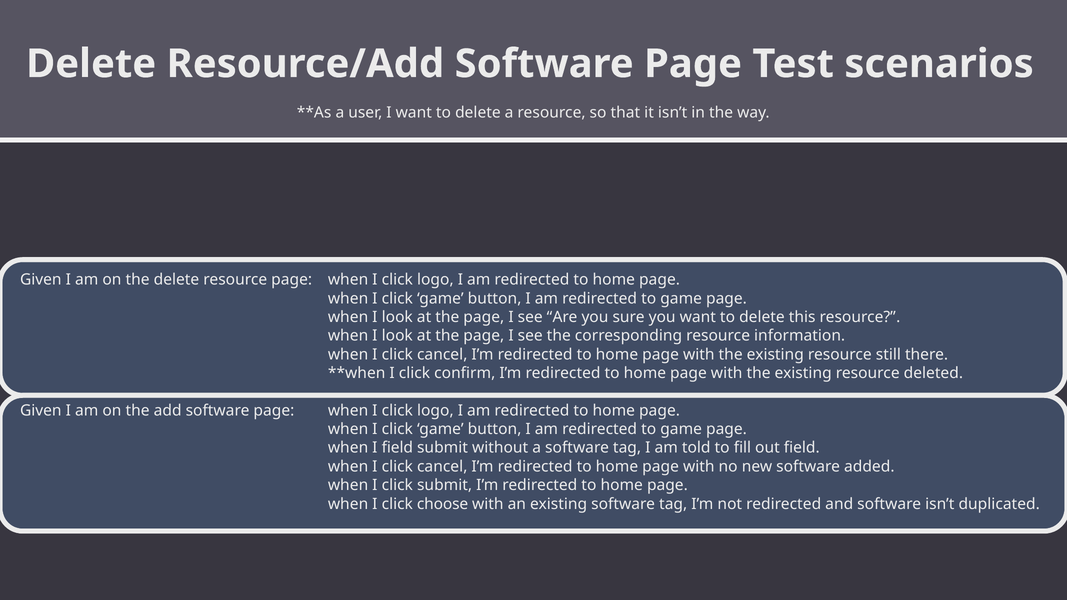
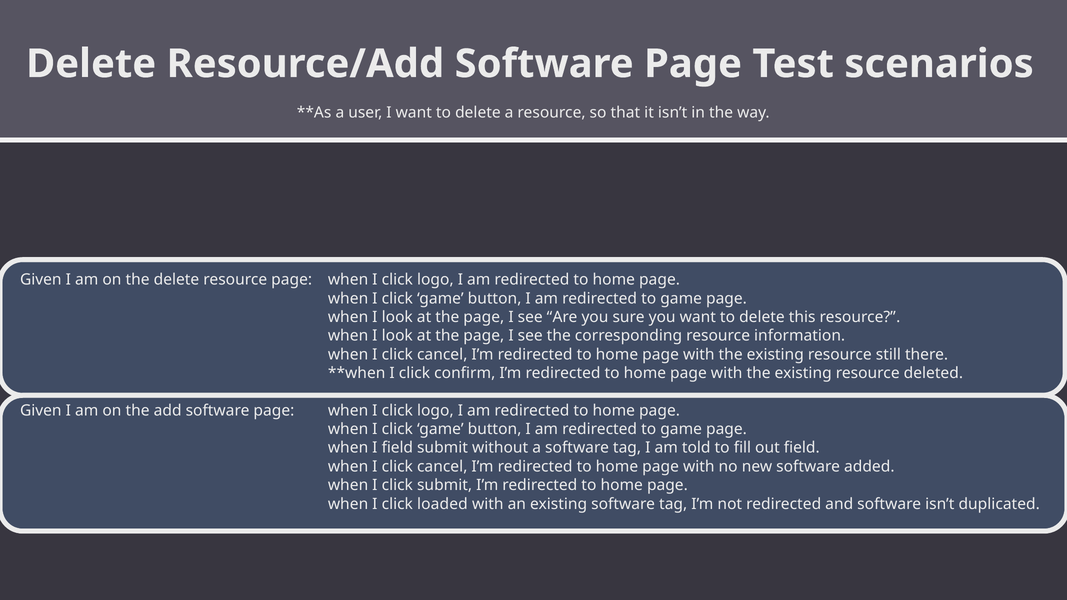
choose: choose -> loaded (442, 504)
